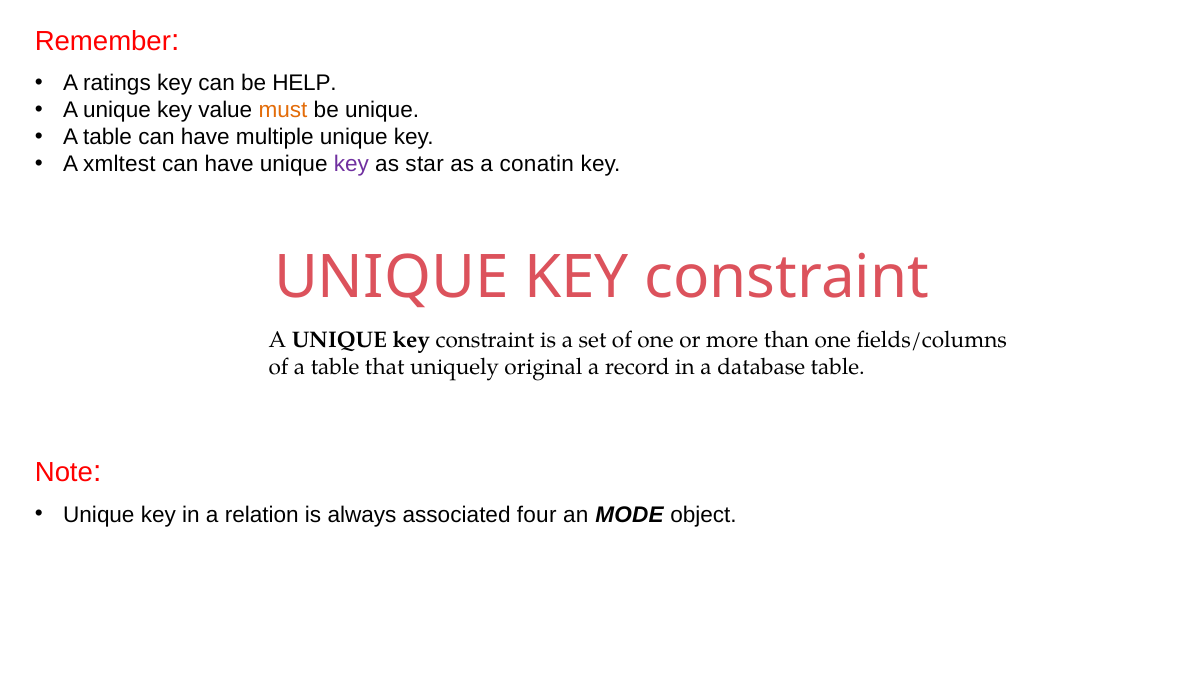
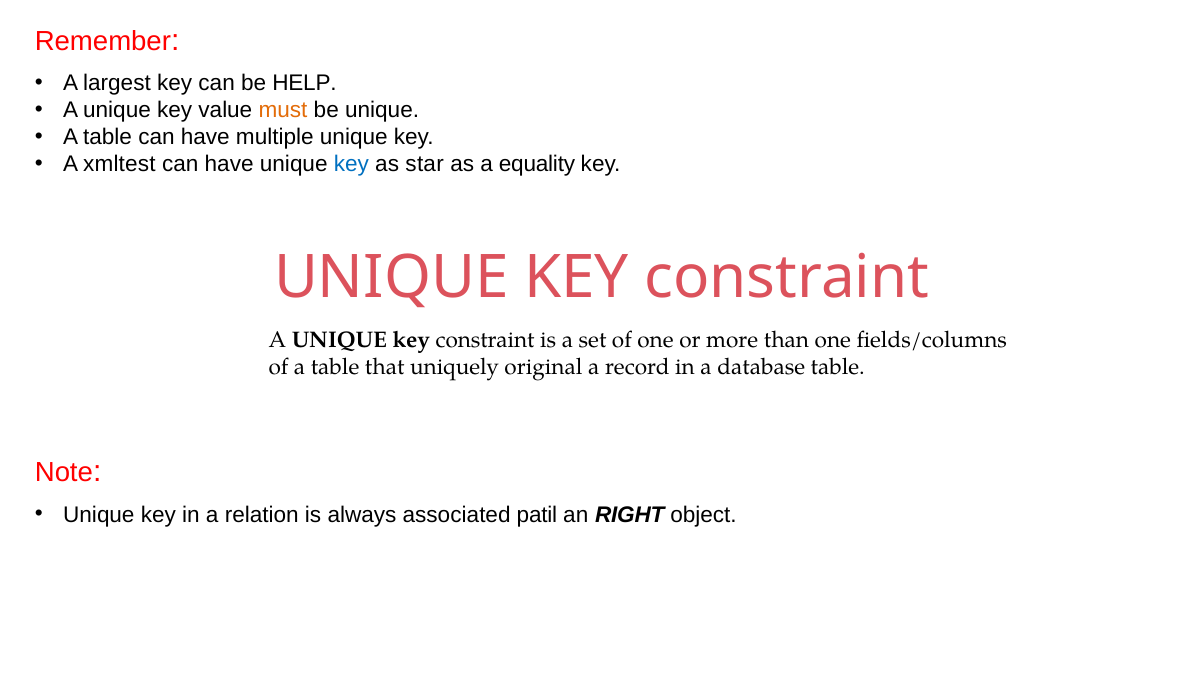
ratings: ratings -> largest (117, 83)
key colour: purple -> blue (351, 164)
conatin: conatin -> equality (537, 164)
four: four -> patil (537, 515)
MODE: MODE -> RIGHT (630, 515)
